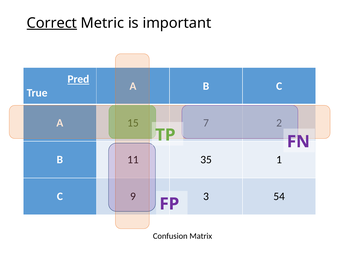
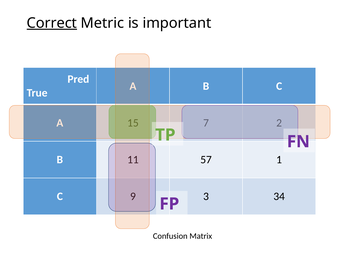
Pred underline: present -> none (78, 79)
35: 35 -> 57 (206, 160)
54: 54 -> 34 (279, 197)
